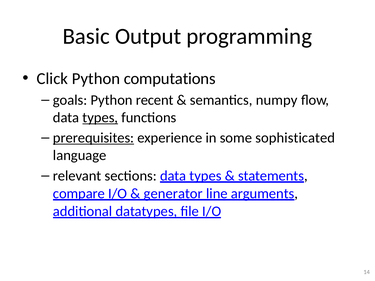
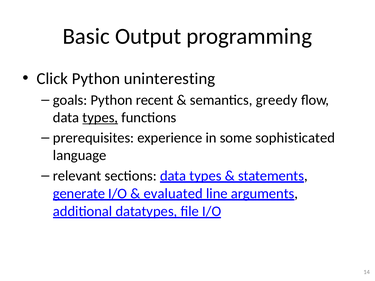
computations: computations -> uninteresting (170, 79)
numpy: numpy -> greedy (277, 100)
prerequisites underline: present -> none (94, 138)
compare: compare -> generate (79, 194)
generator: generator -> evaluated (173, 194)
